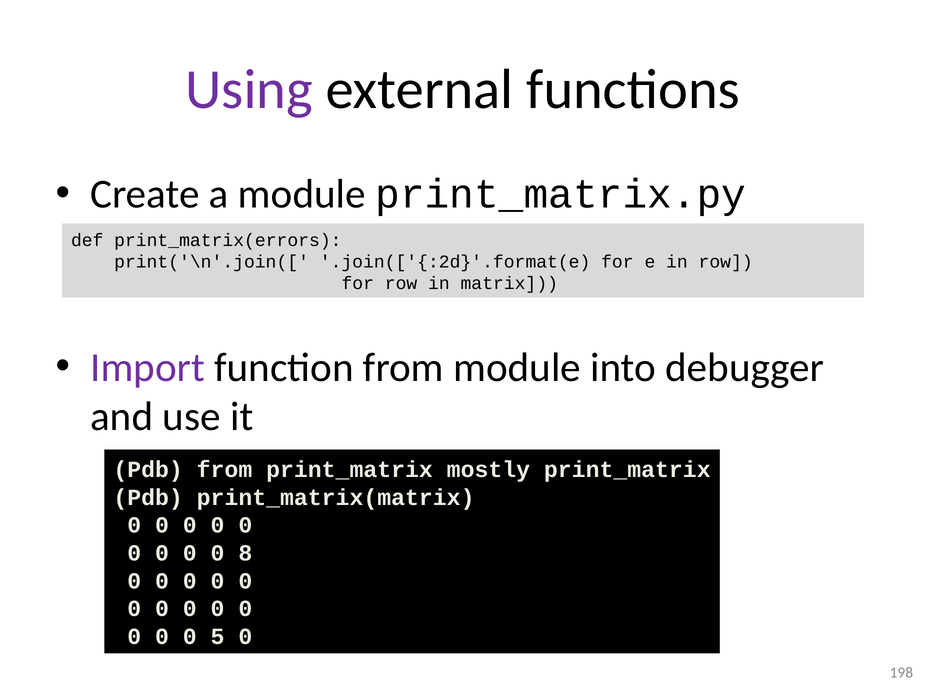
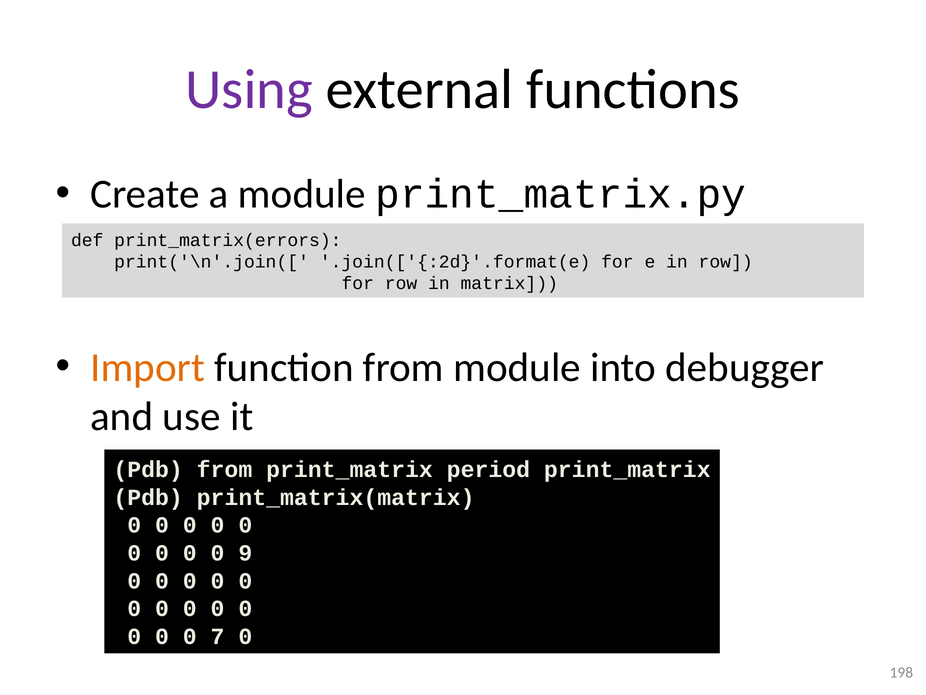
Import colour: purple -> orange (148, 367)
mostly: mostly -> period (488, 469)
8: 8 -> 9 (245, 553)
5: 5 -> 7 (218, 636)
